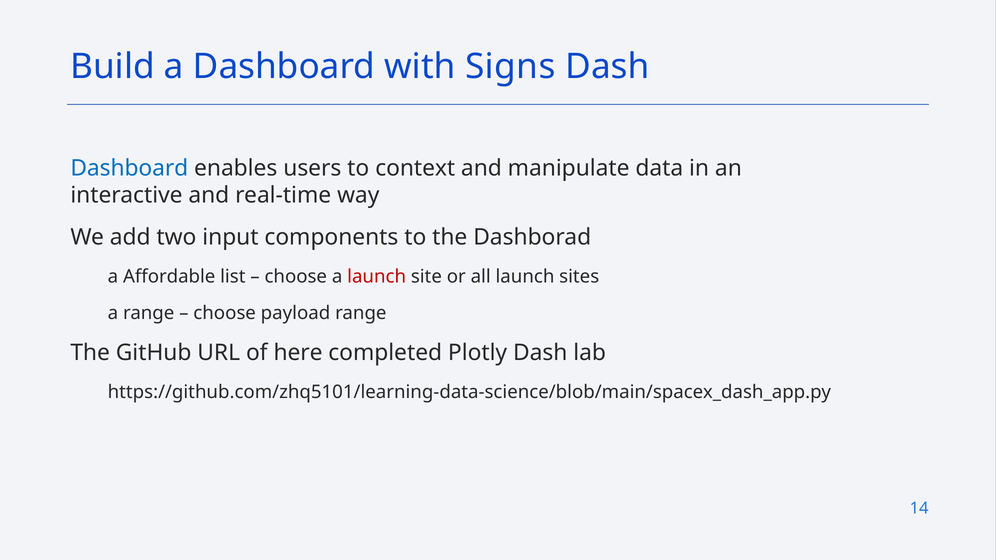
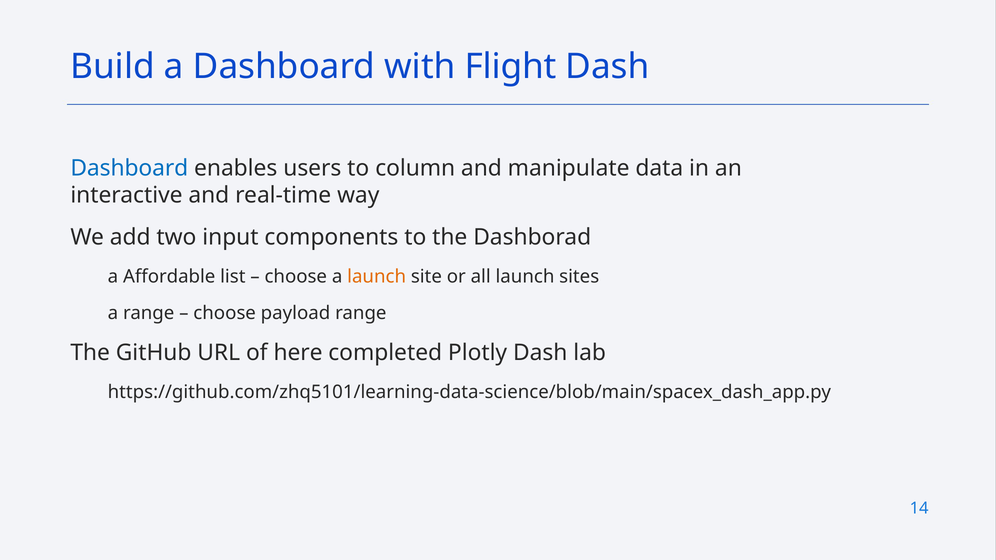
Signs: Signs -> Flight (511, 67)
context: context -> column (415, 168)
launch colour: red -> orange (377, 276)
